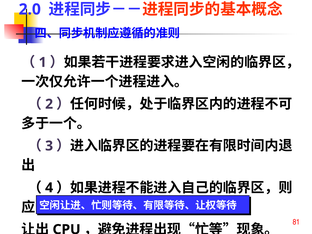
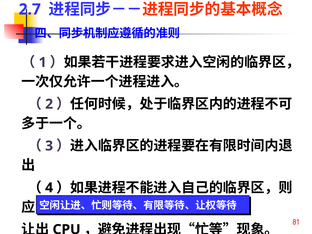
2.0: 2.0 -> 2.7 (30, 9)
